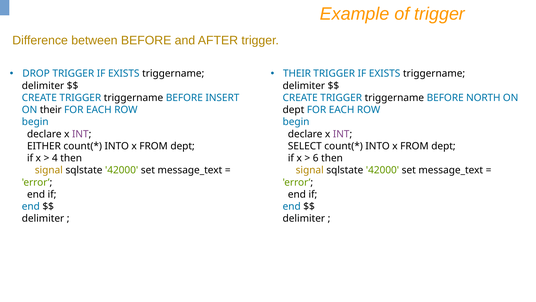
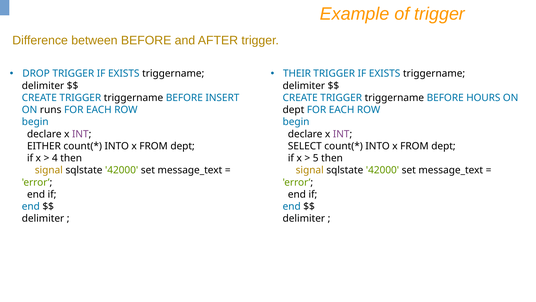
NORTH: NORTH -> HOURS (483, 98)
ON their: their -> runs (51, 110)
6: 6 -> 5 (316, 158)
